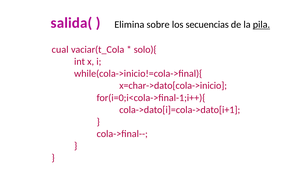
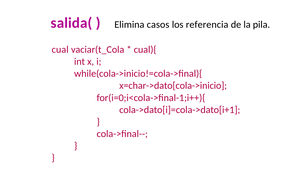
sobre: sobre -> casos (158, 25)
secuencias: secuencias -> referencia (207, 25)
pila underline: present -> none (261, 25)
solo){: solo){ -> cual){ (145, 50)
